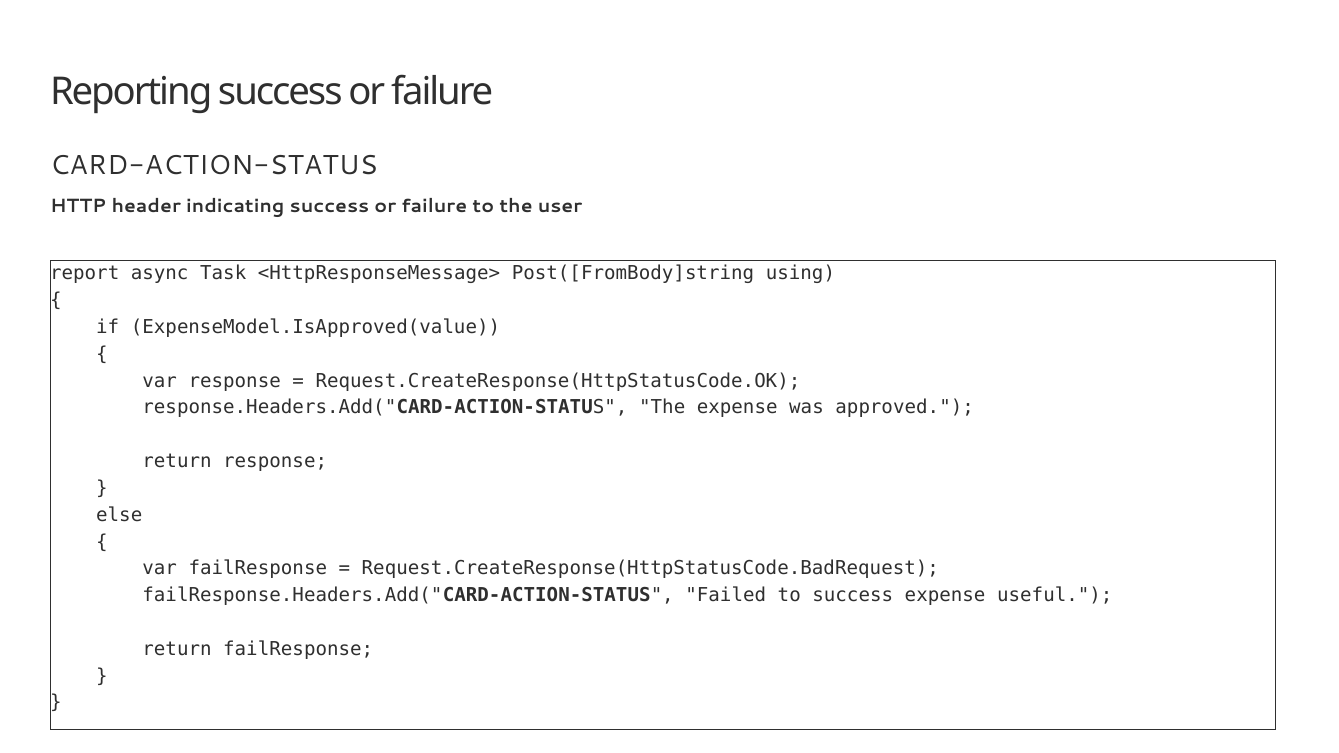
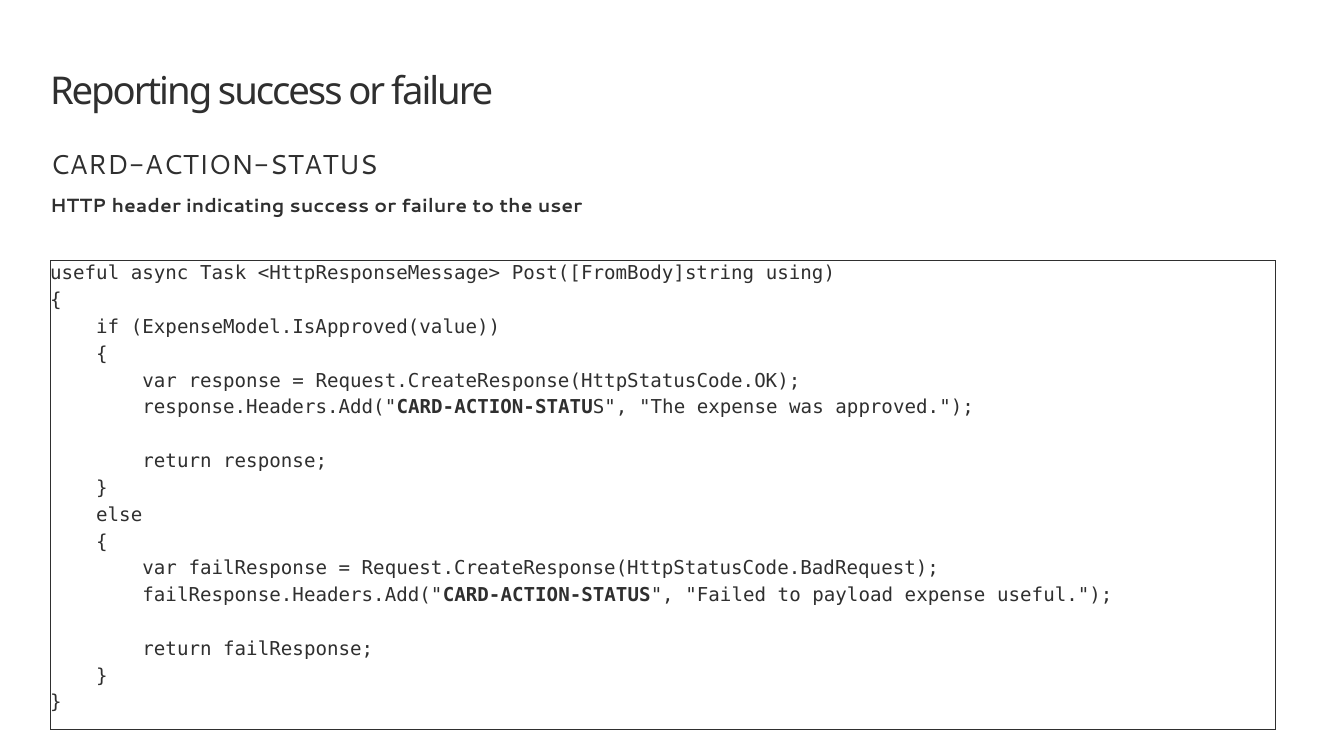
report: report -> useful (85, 274)
to success: success -> payload (853, 595)
